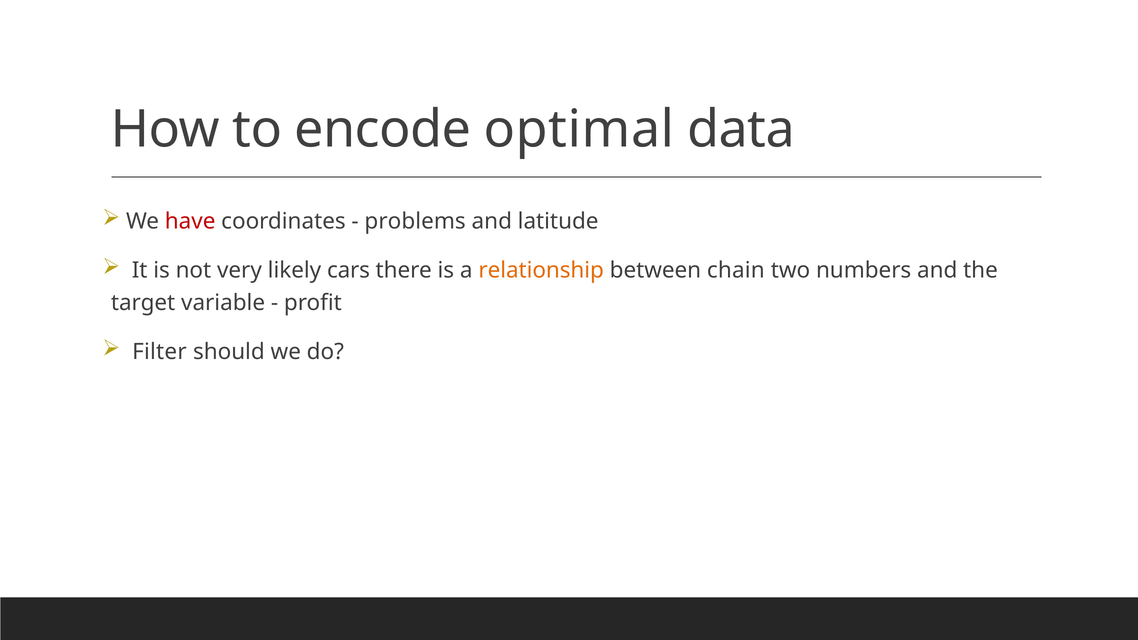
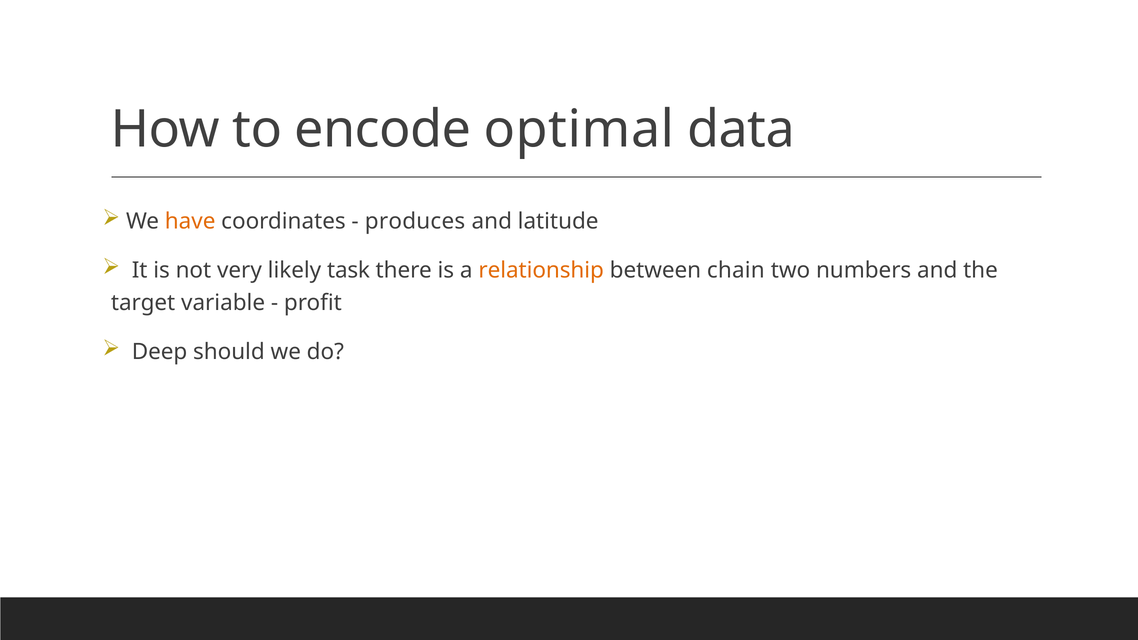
have colour: red -> orange (190, 222)
problems: problems -> produces (415, 222)
cars: cars -> task (349, 270)
Filter: Filter -> Deep (160, 352)
